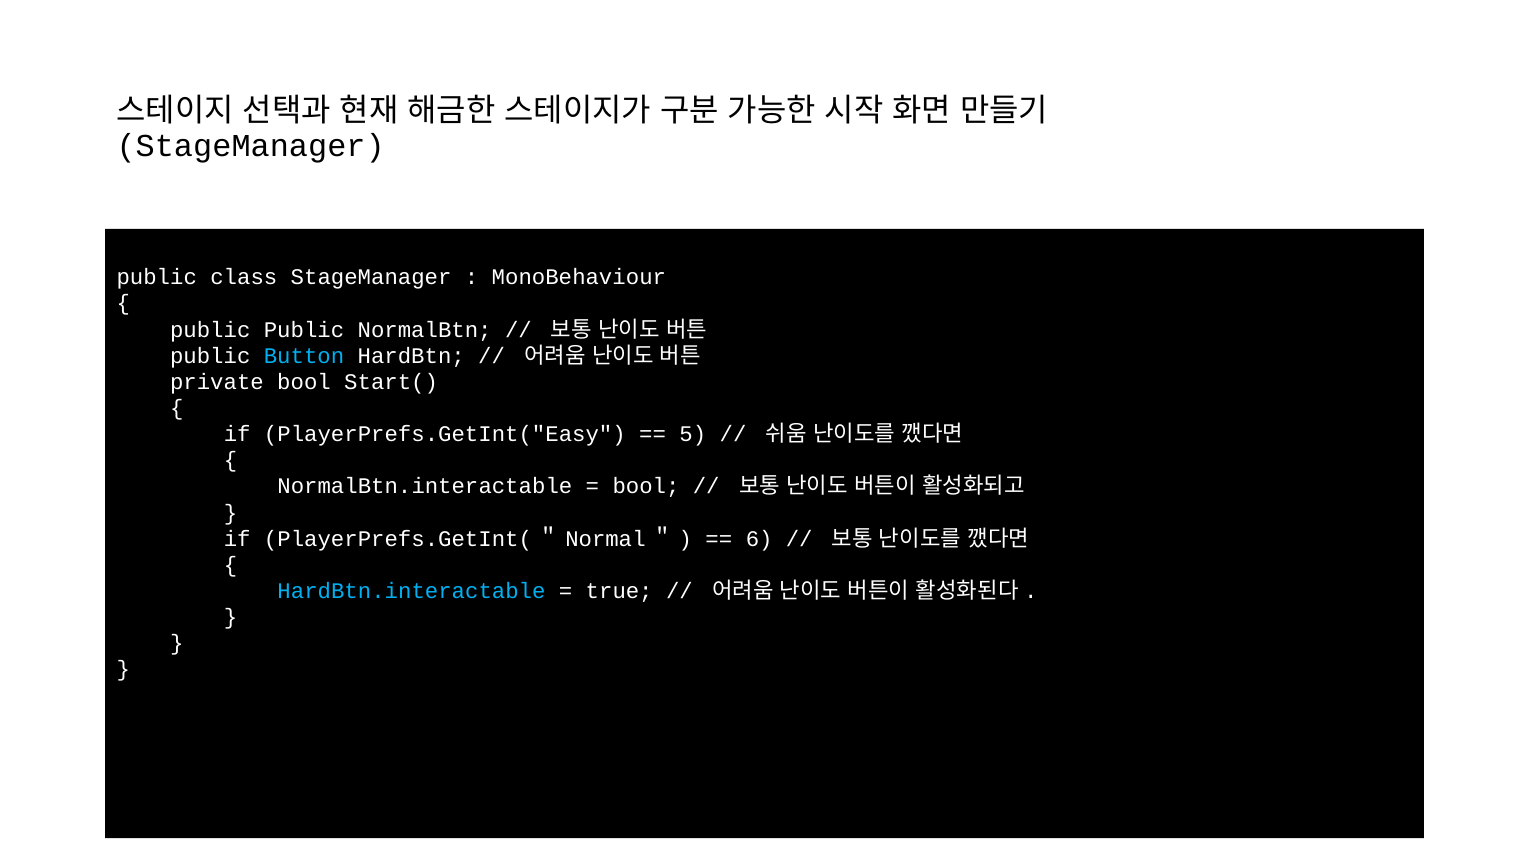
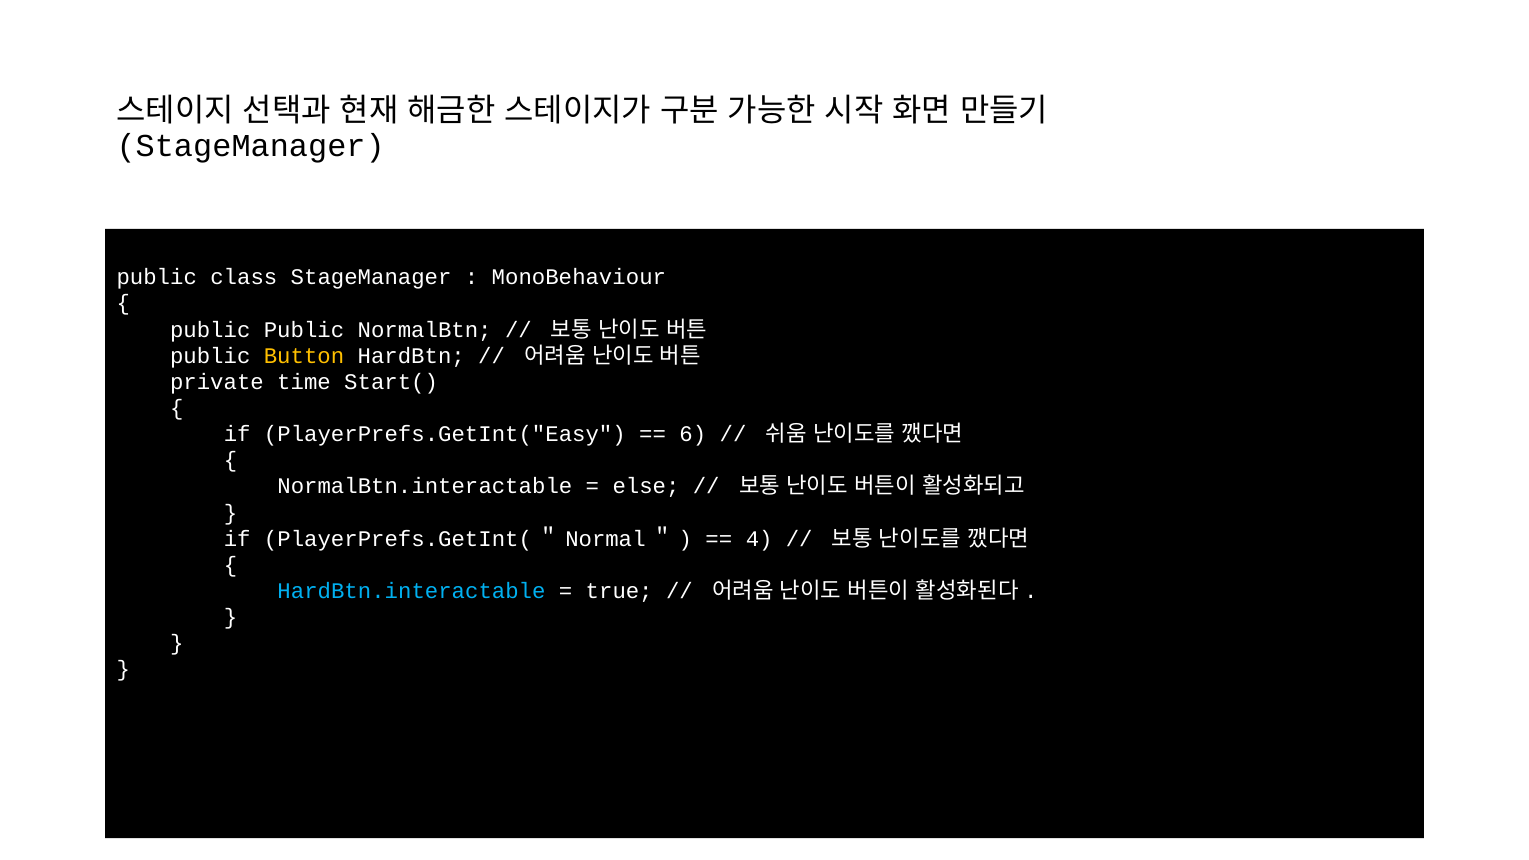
Button colour: light blue -> yellow (304, 356)
private bool: bool -> time (304, 382)
5: 5 -> 6 (693, 434)
bool: bool -> else (646, 487)
6: 6 -> 4 (759, 539)
